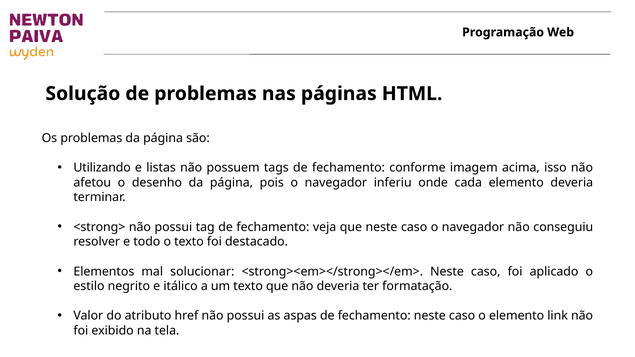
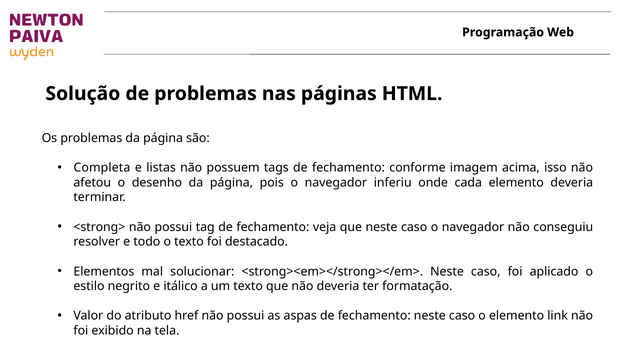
Utilizando: Utilizando -> Completa (102, 168)
